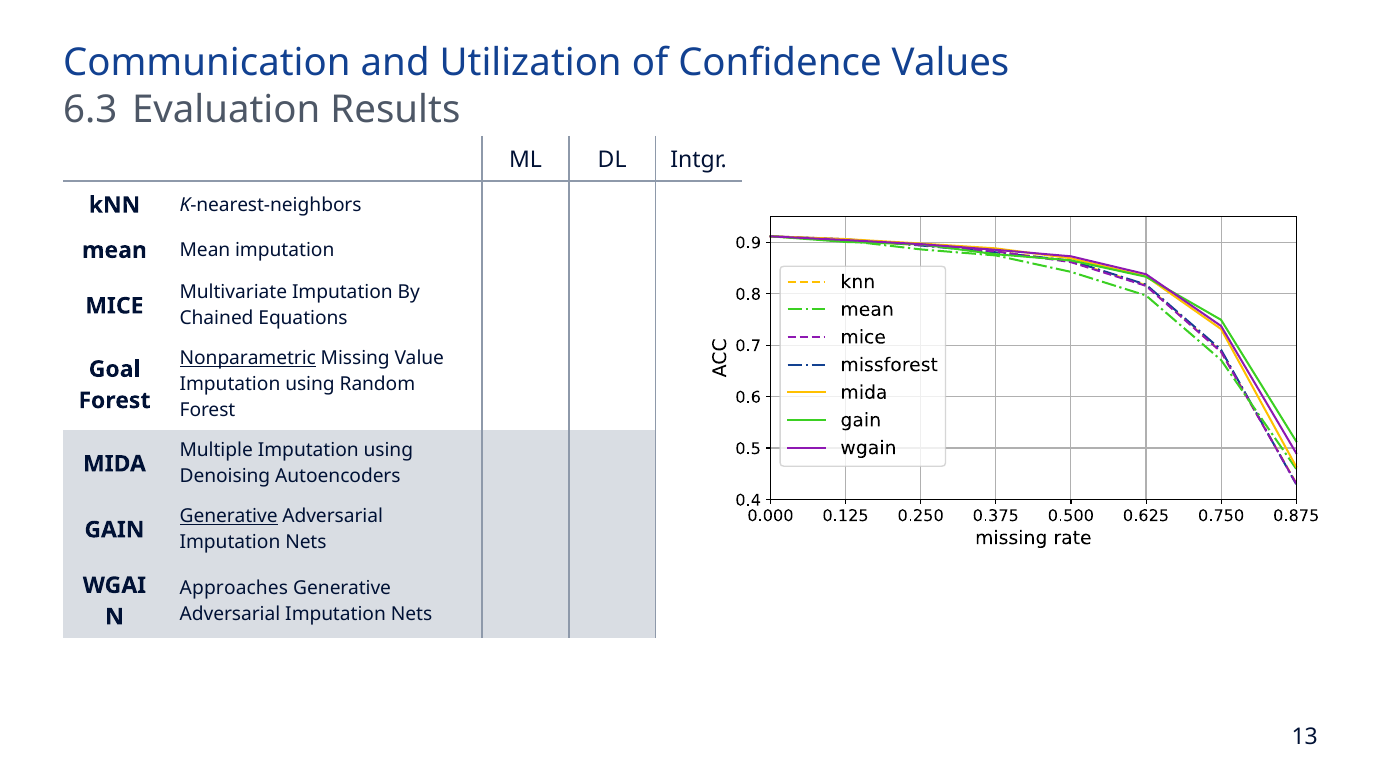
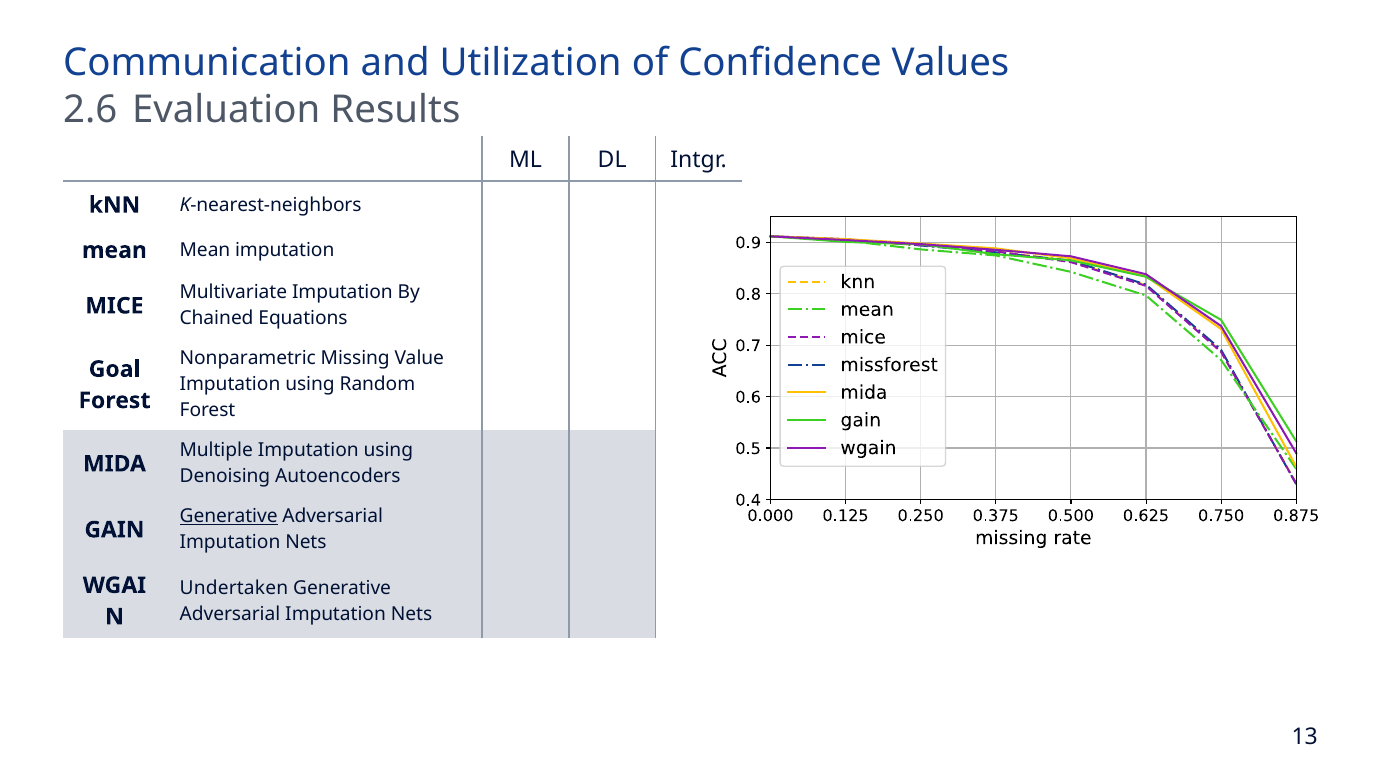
6.3: 6.3 -> 2.6 (90, 110)
Nonparametric underline: present -> none (248, 358)
Approaches: Approaches -> Undertaken (234, 588)
